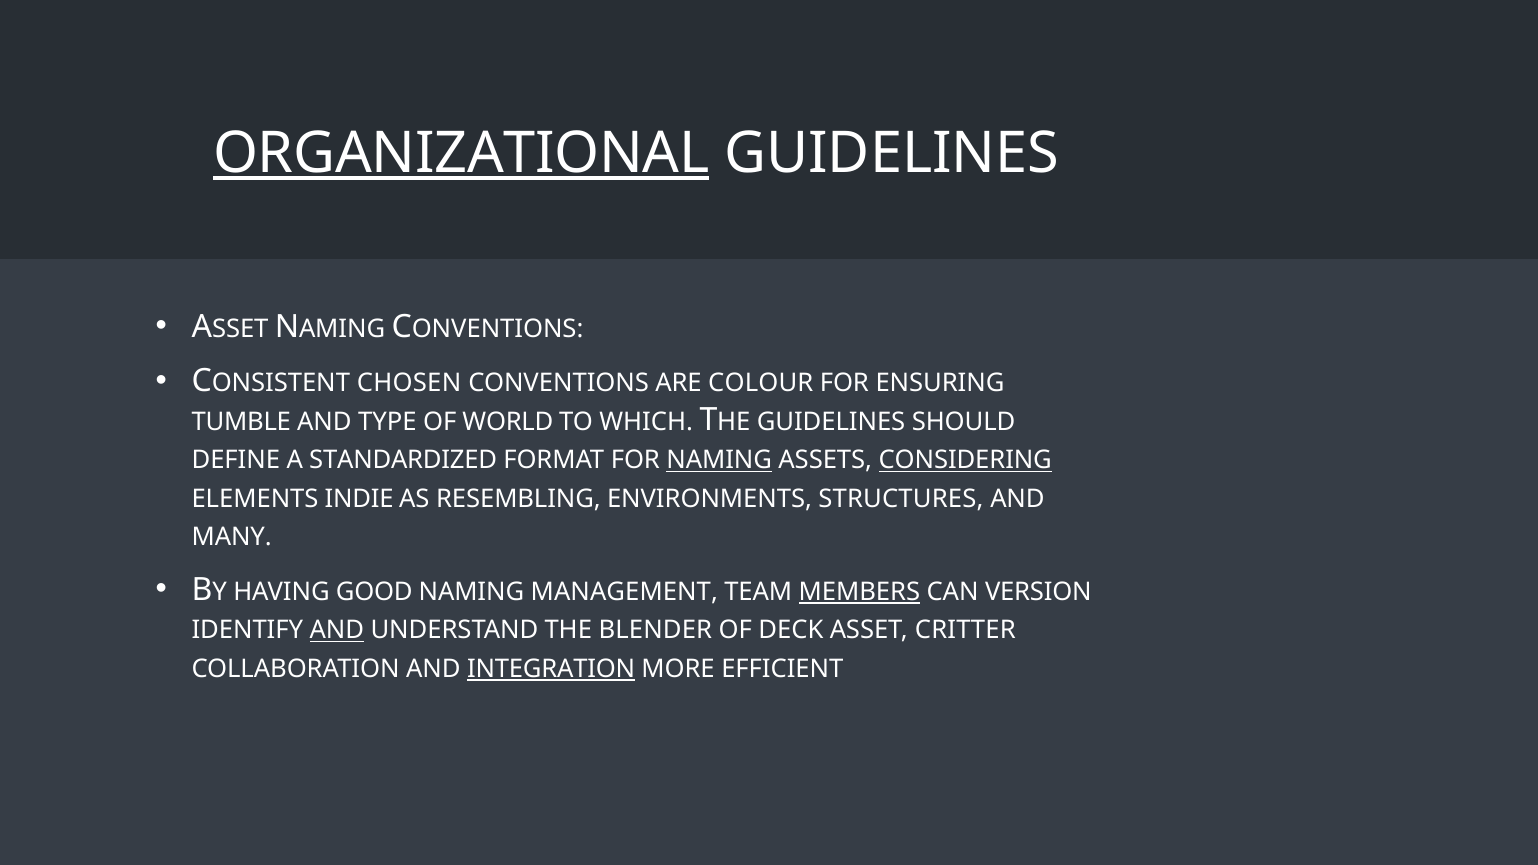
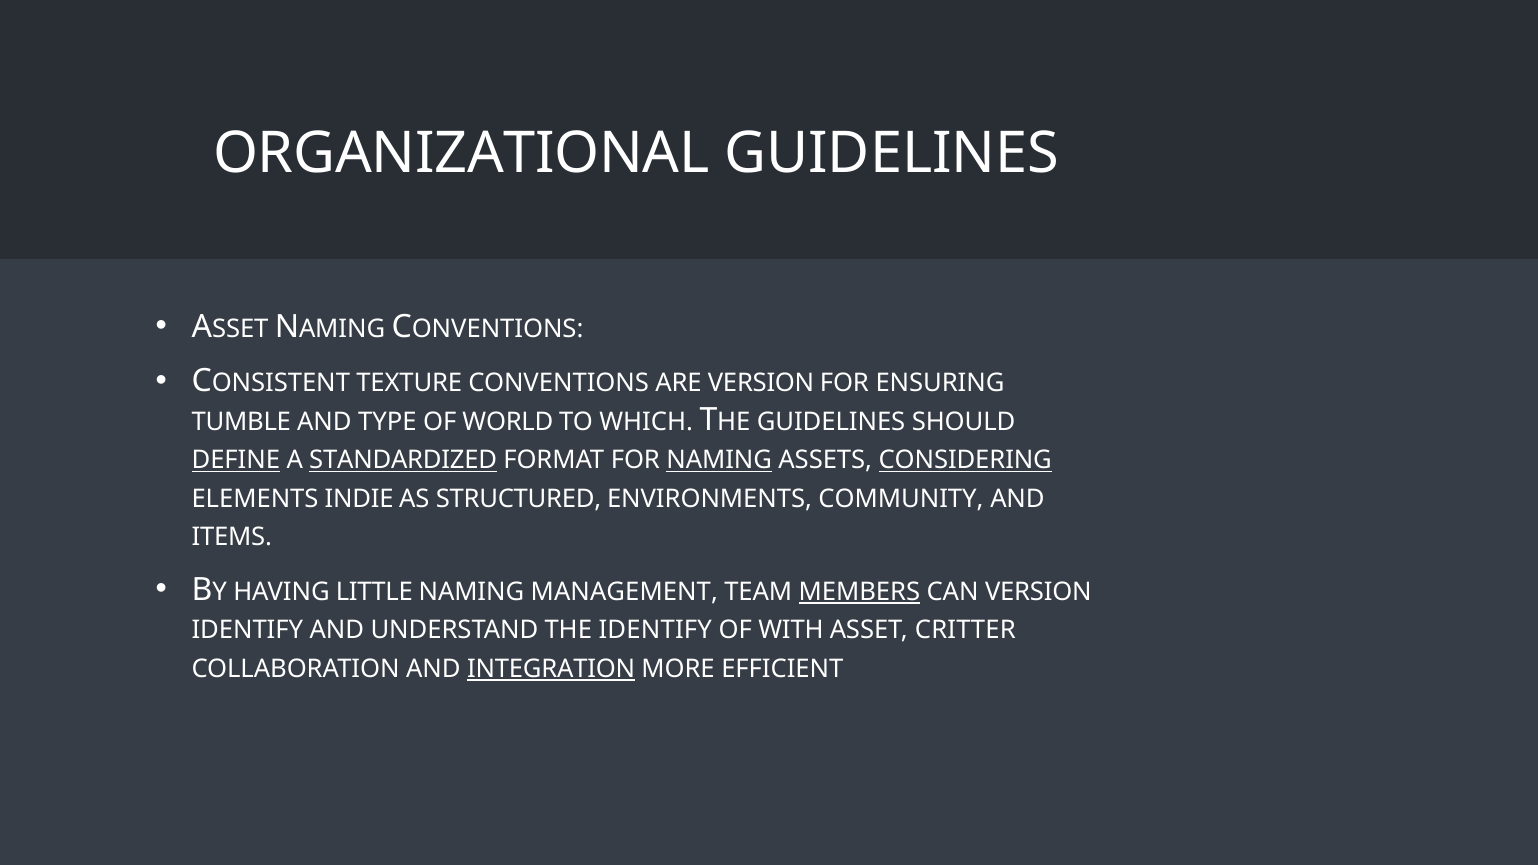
ORGANIZATIONAL underline: present -> none (461, 153)
CHOSEN: CHOSEN -> TEXTURE (409, 384)
ARE COLOUR: COLOUR -> VERSION (761, 384)
DEFINE underline: none -> present (236, 461)
STANDARDIZED underline: none -> present (403, 461)
RESEMBLING: RESEMBLING -> STRUCTURED (519, 499)
STRUCTURES: STRUCTURES -> COMMUNITY (901, 499)
MANY: MANY -> ITEMS (232, 538)
GOOD: GOOD -> LITTLE (374, 592)
AND underline: present -> none (337, 631)
THE BLENDER: BLENDER -> IDENTIFY (655, 631)
DECK: DECK -> WITH (791, 631)
